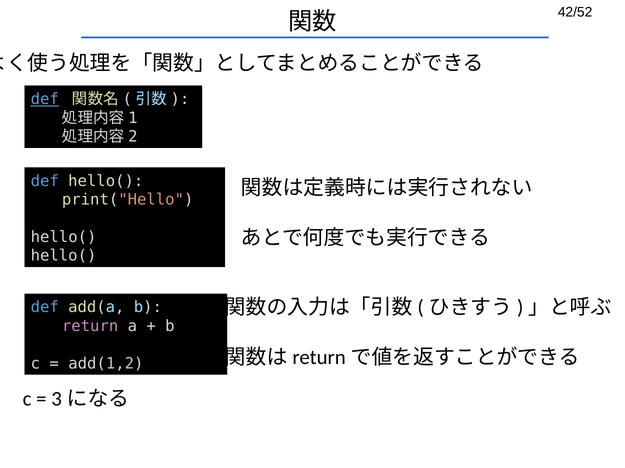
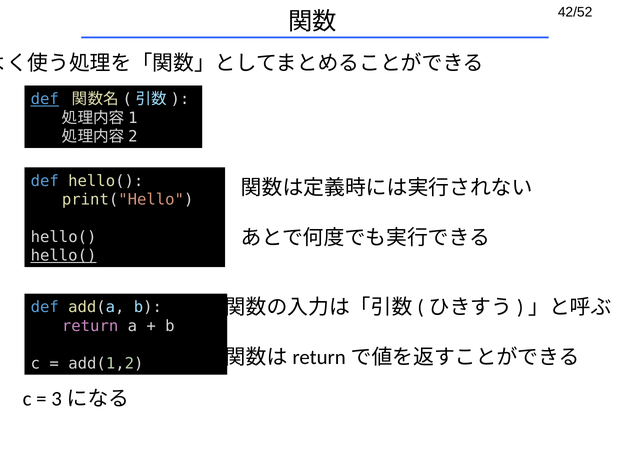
hello( underline: none -> present (64, 256)
